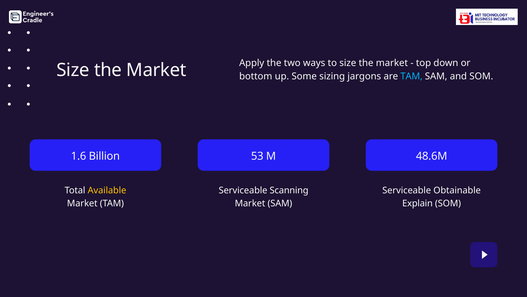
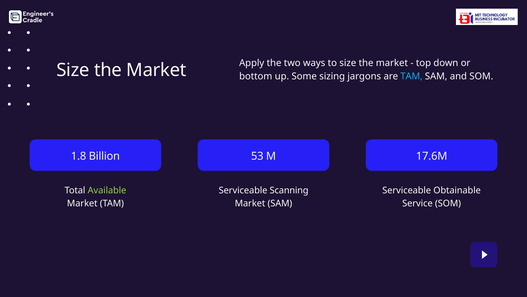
1.6: 1.6 -> 1.8 (79, 156)
48.6M: 48.6M -> 17.6M (432, 156)
Available colour: yellow -> light green (107, 190)
Explain: Explain -> Service (417, 203)
